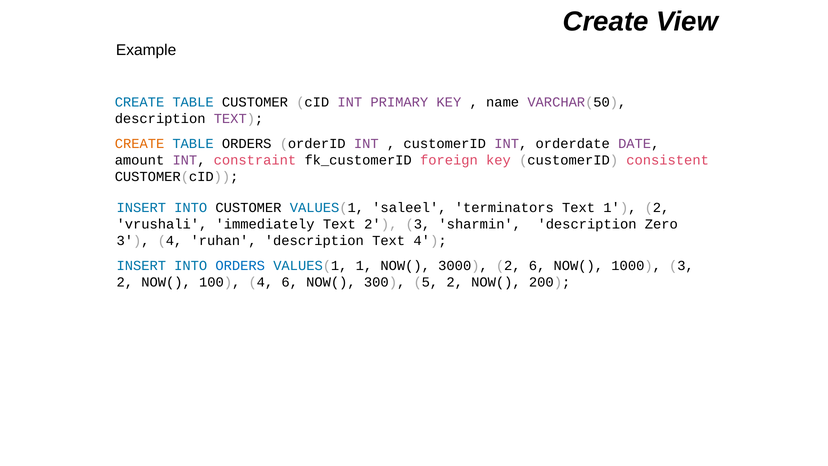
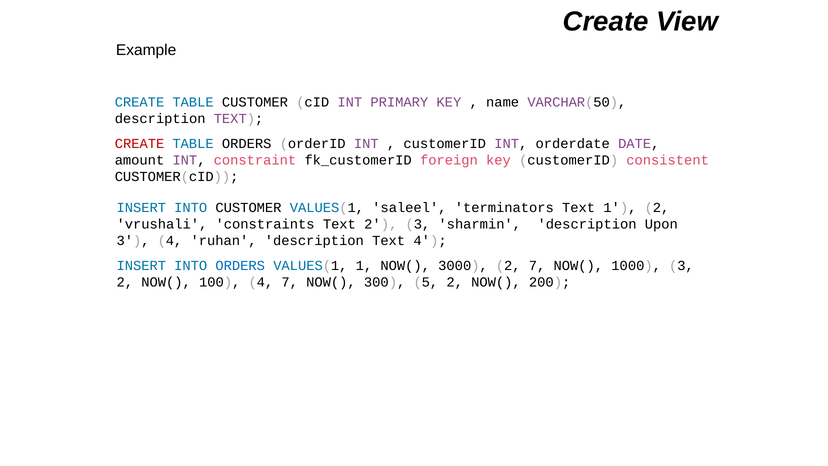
CREATE colour: orange -> red (140, 144)
immediately: immediately -> constraints (265, 224)
Zero: Zero -> Upon (661, 224)
2 6: 6 -> 7 (537, 266)
4 6: 6 -> 7 (290, 282)
